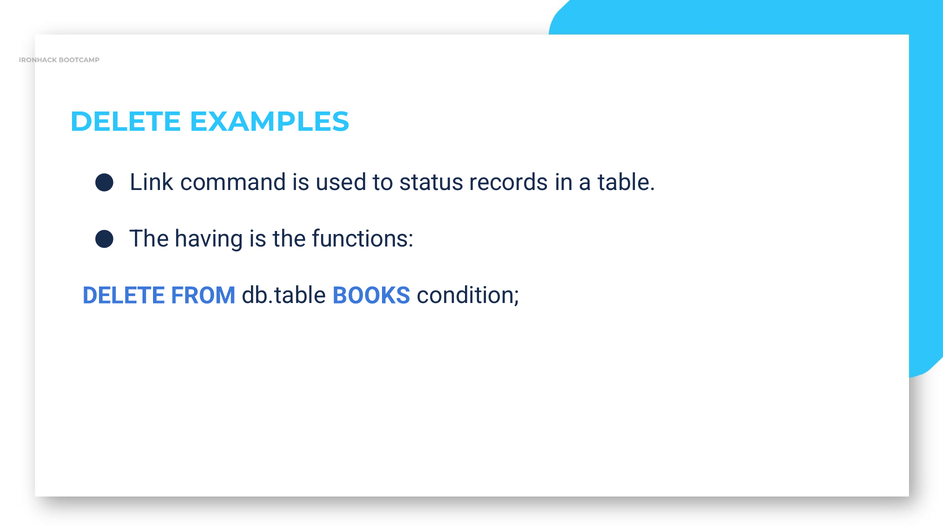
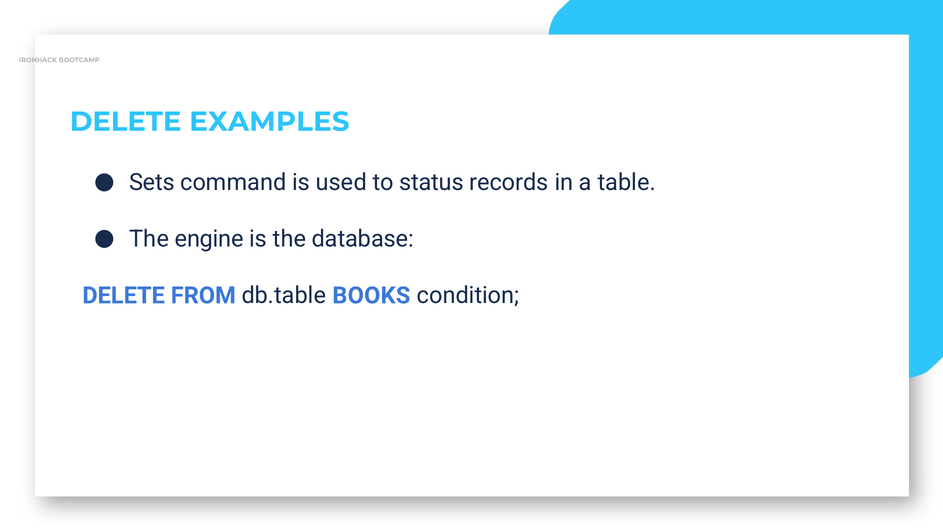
Link: Link -> Sets (152, 182)
having: having -> engine (209, 239)
functions: functions -> database (363, 239)
